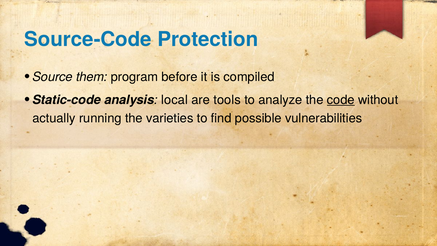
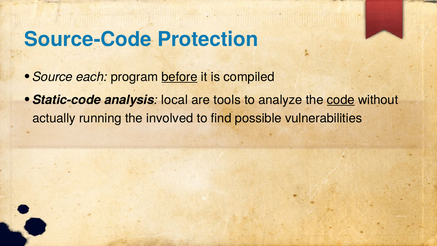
them: them -> each (92, 77)
before underline: none -> present (180, 77)
varieties: varieties -> involved (170, 118)
